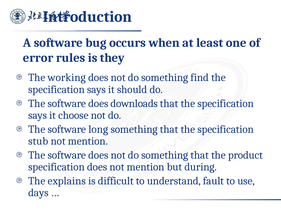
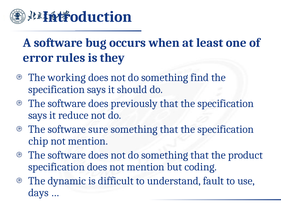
downloads: downloads -> previously (134, 103)
choose: choose -> reduce (73, 115)
long: long -> sure (98, 129)
stub: stub -> chip (38, 141)
during: during -> coding (201, 167)
explains: explains -> dynamic (67, 181)
